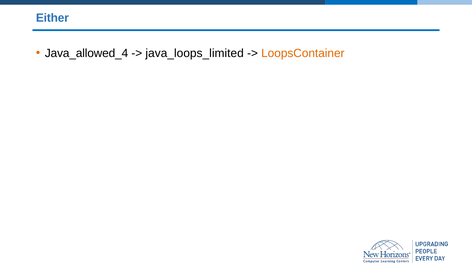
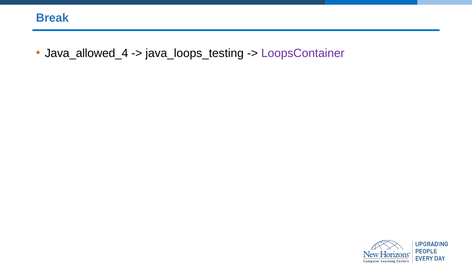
Either: Either -> Break (52, 18)
java_loops_limited: java_loops_limited -> java_loops_testing (195, 53)
LoopsContainer colour: orange -> purple (303, 53)
